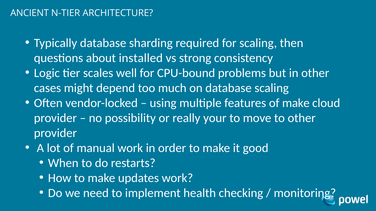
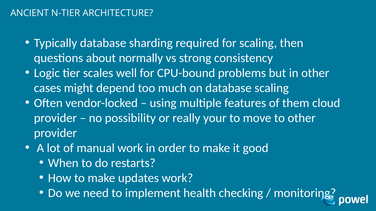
installed: installed -> normally (141, 58)
of make: make -> them (296, 103)
